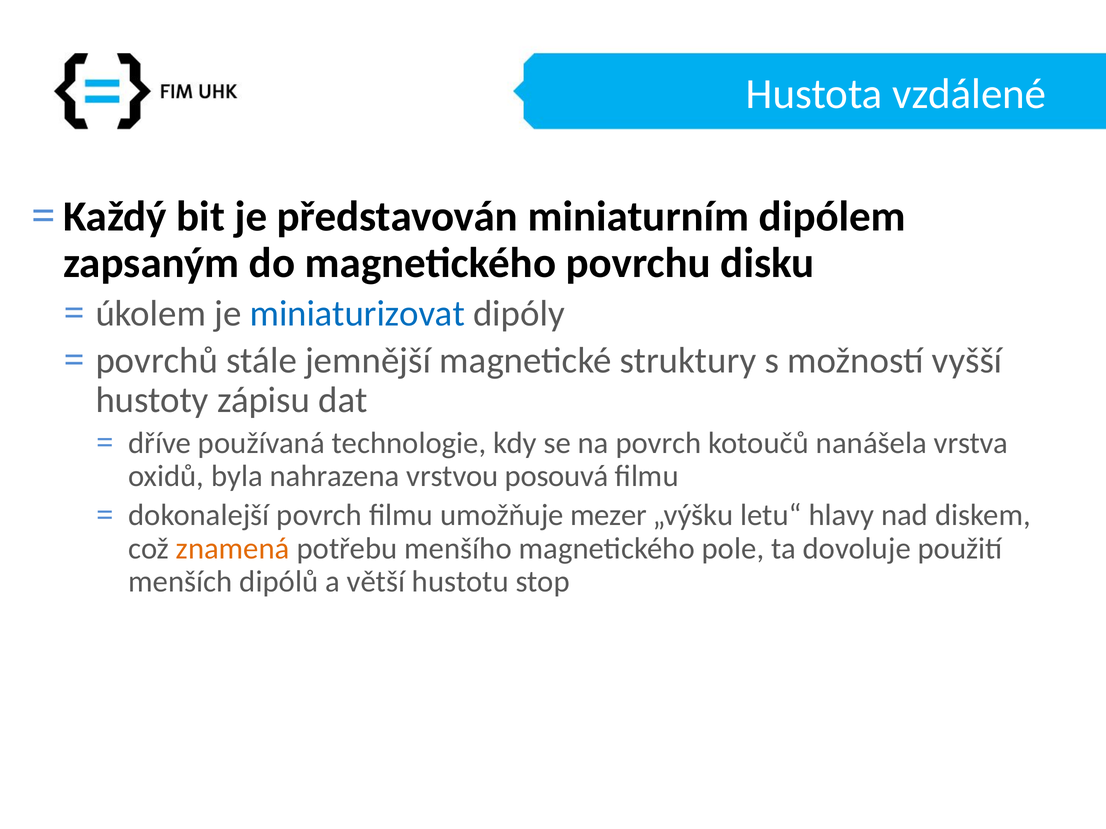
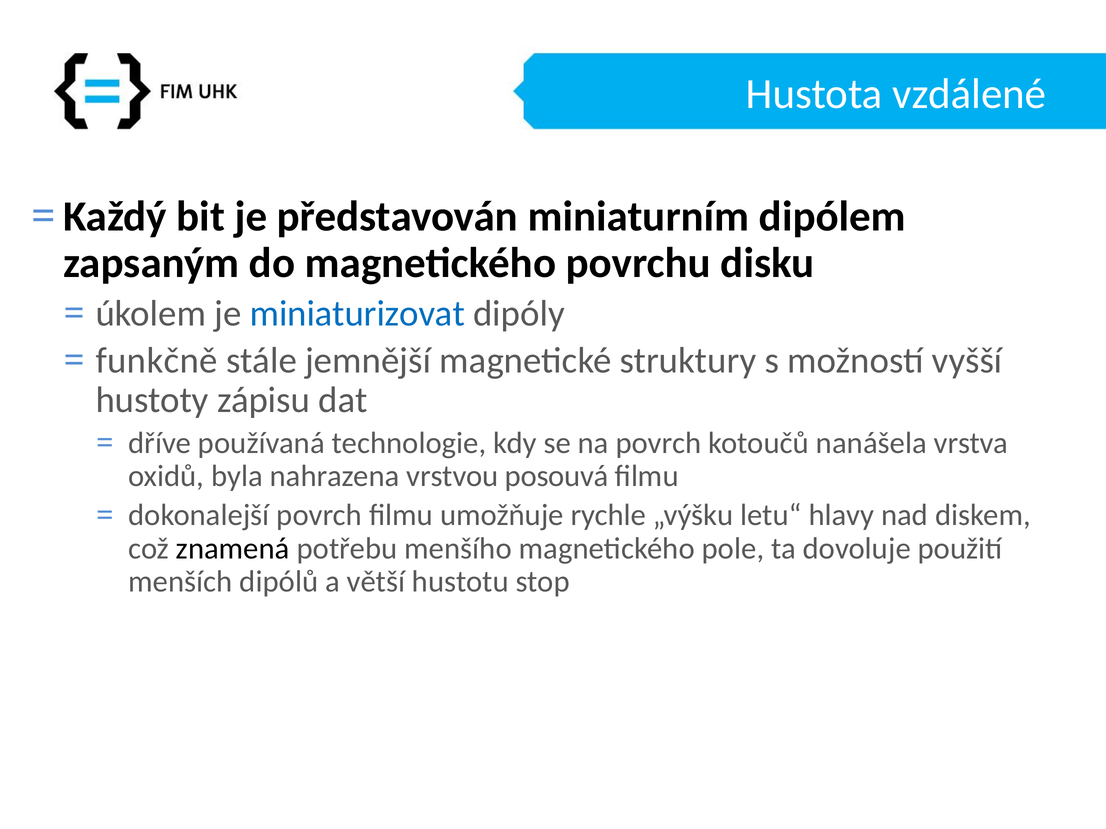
povrchů: povrchů -> funkčně (157, 361)
mezer: mezer -> rychle (608, 516)
znamená colour: orange -> black (233, 549)
